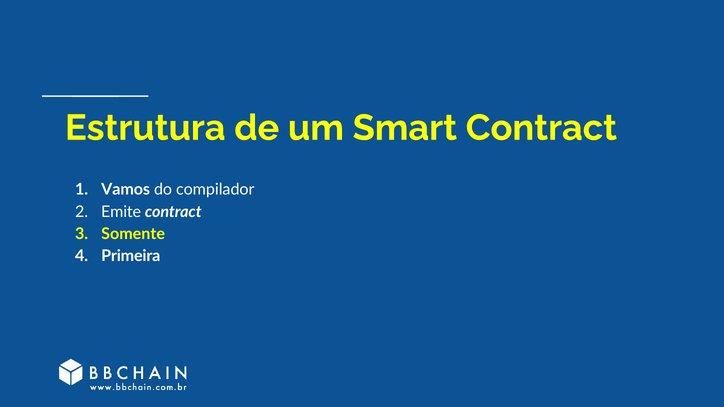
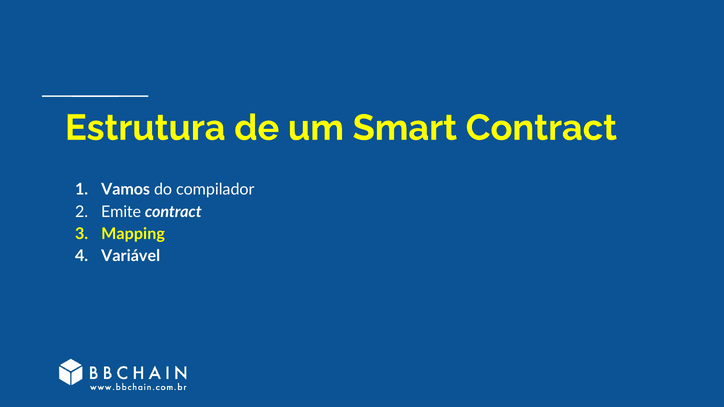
Somente: Somente -> Mapping (133, 234)
Primeira: Primeira -> Variável (131, 256)
